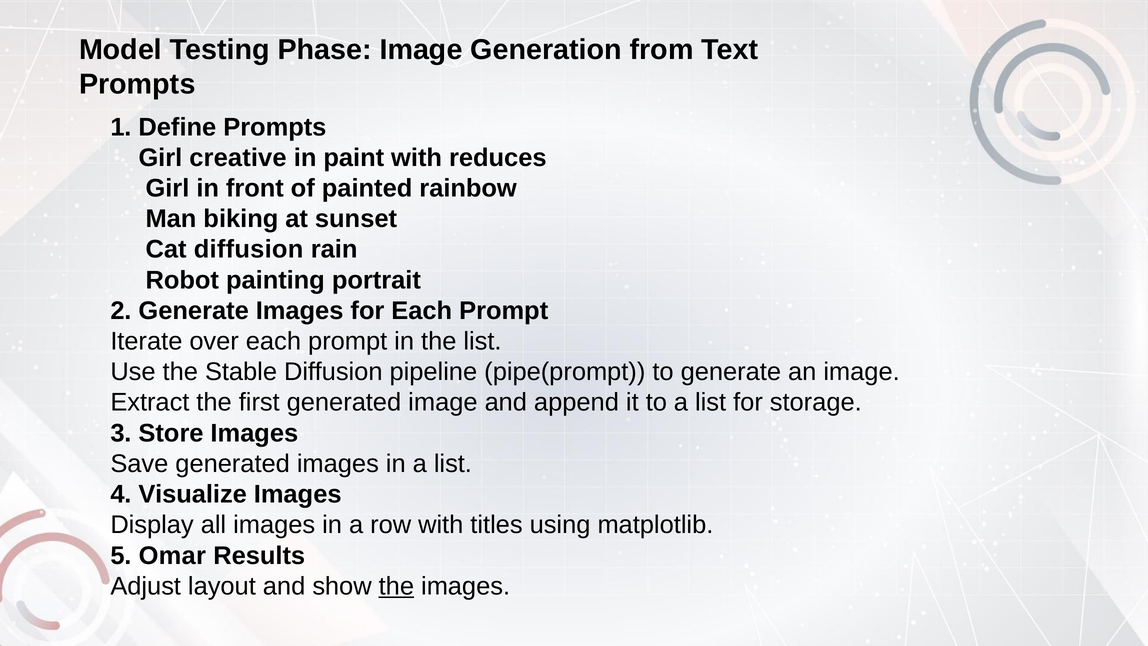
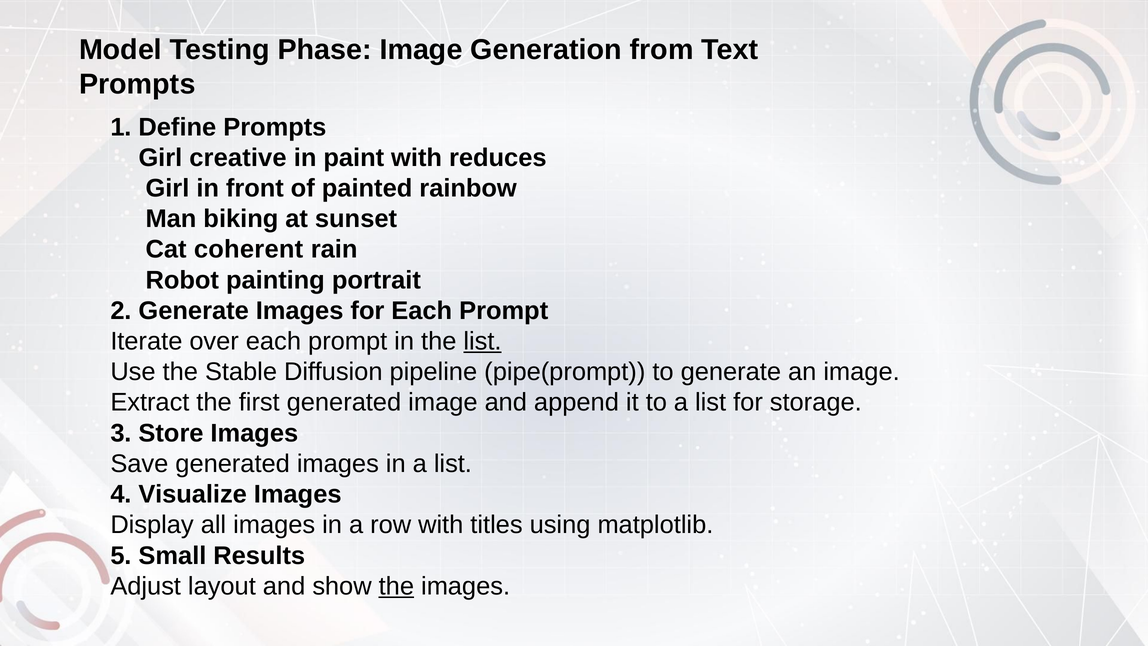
Cat diffusion: diffusion -> coherent (249, 249)
list underline: none -> present (482, 341)
Omar: Omar -> Small (172, 555)
